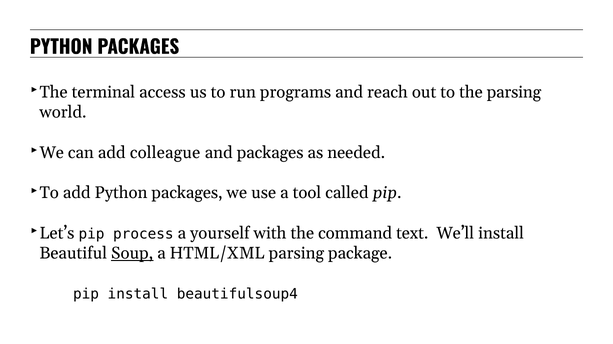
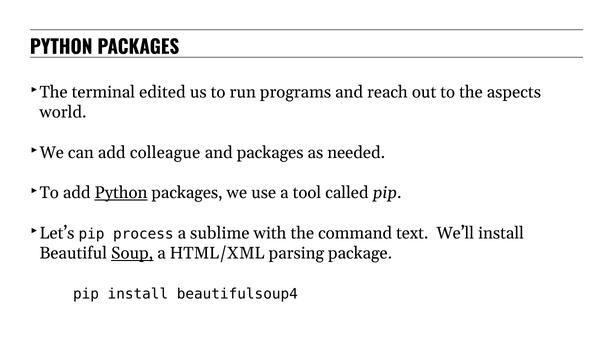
access: access -> edited (162, 92)
the parsing: parsing -> aspects (514, 92)
Python underline: none -> present (121, 193)
yourself: yourself -> sublime (220, 233)
